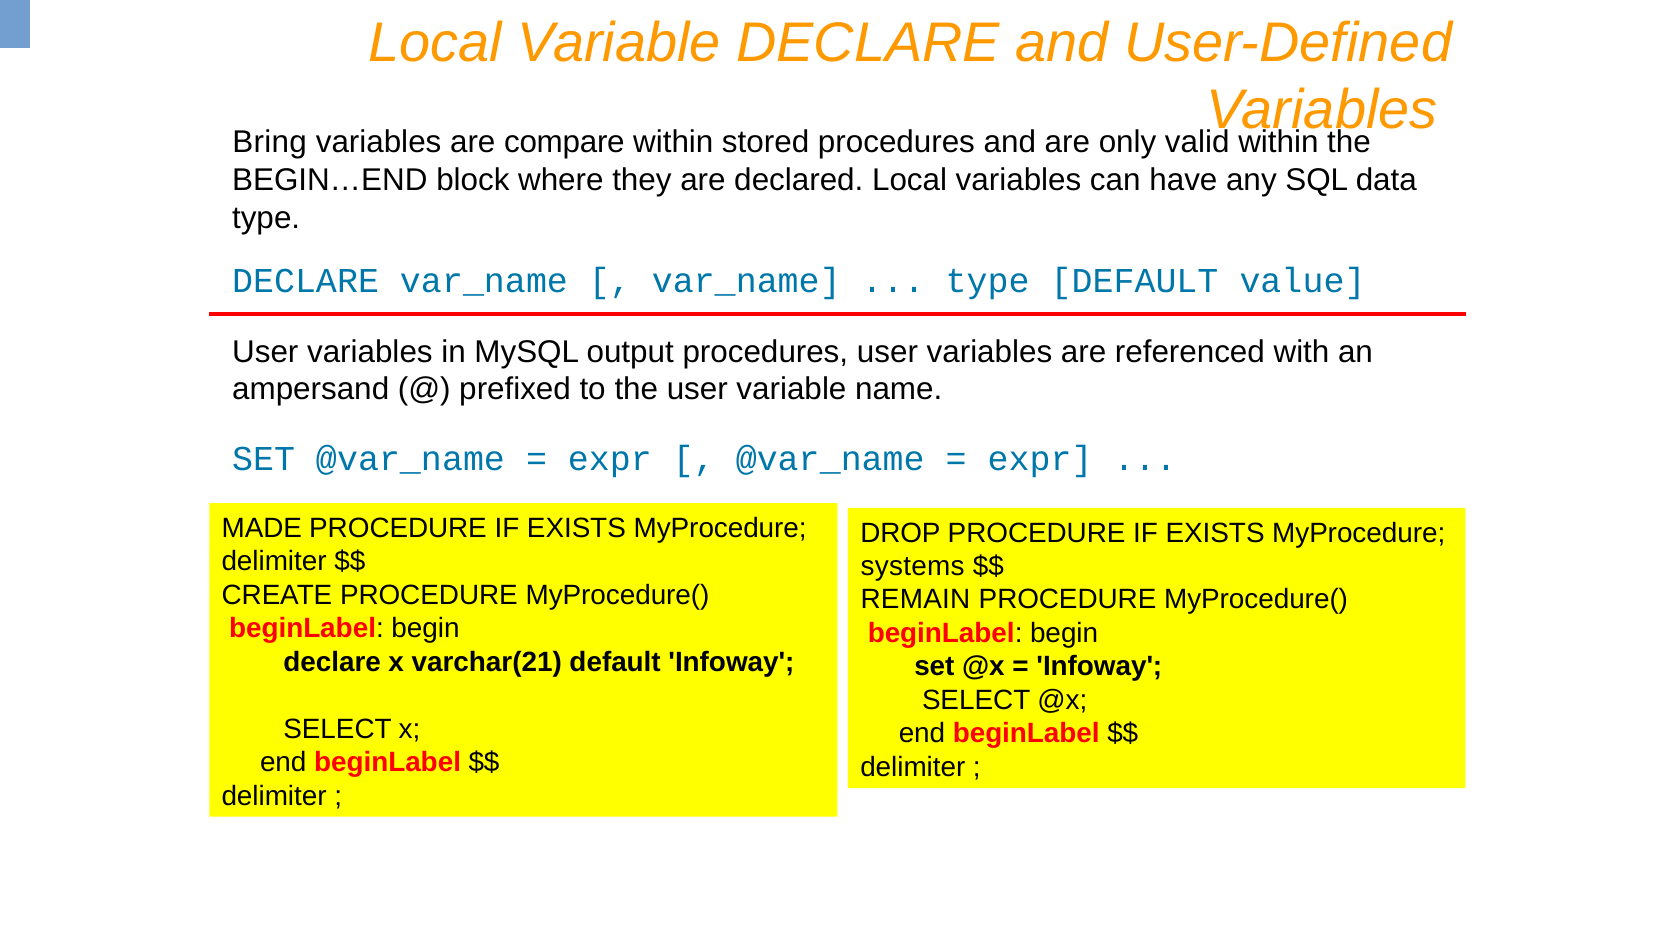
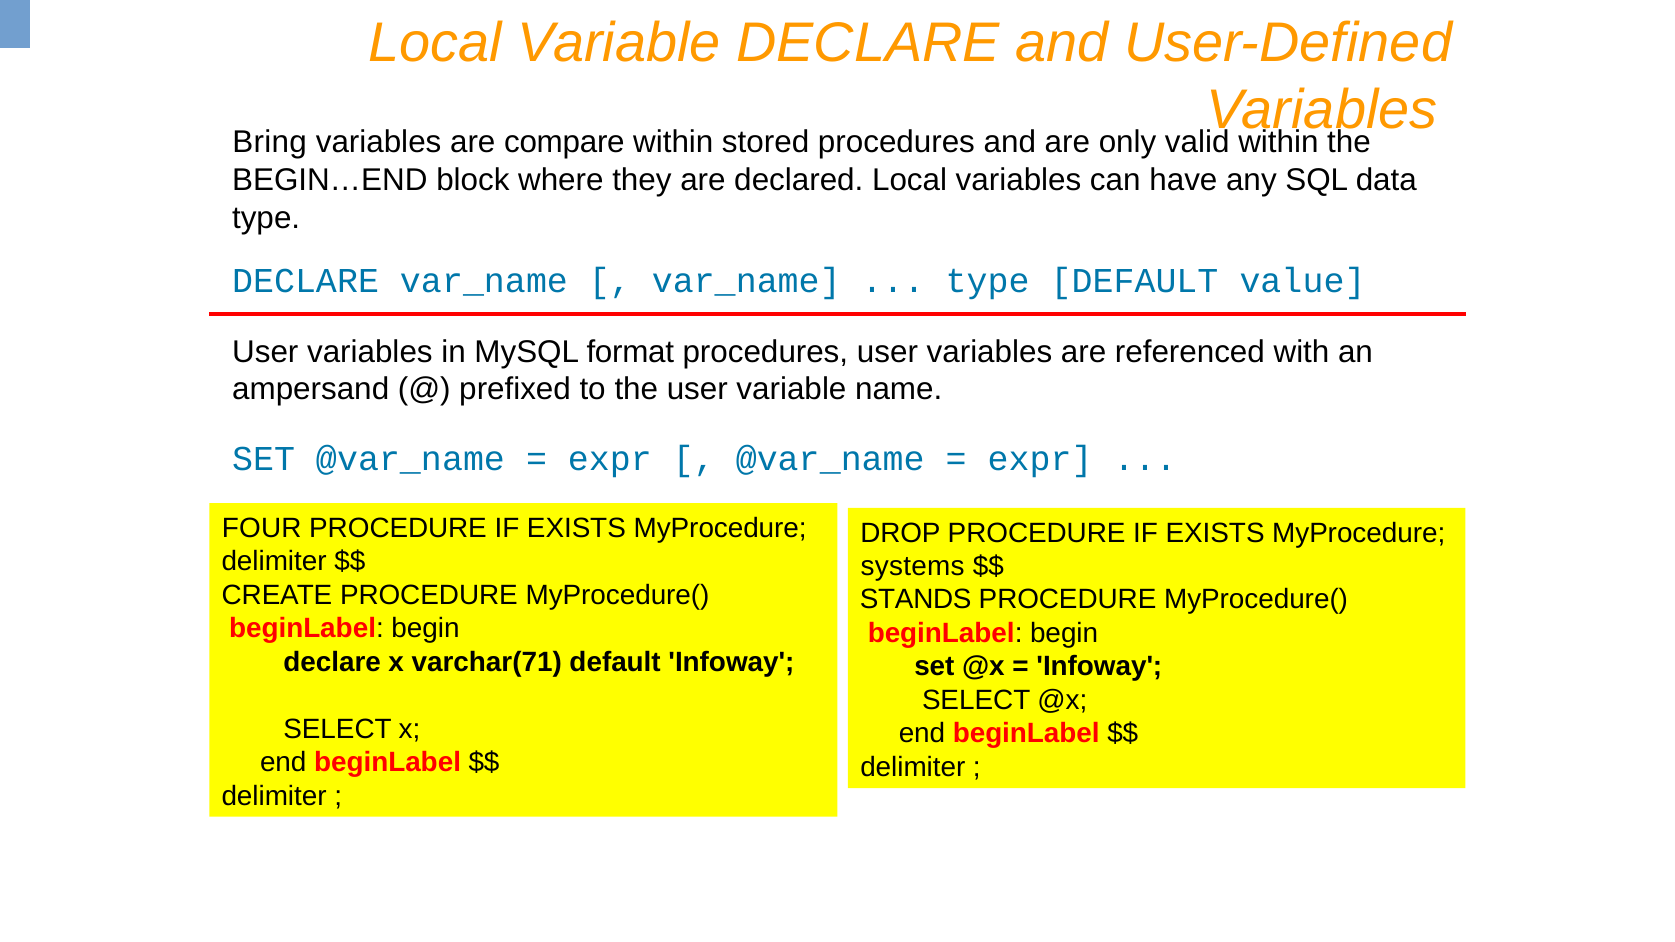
output: output -> format (630, 352)
MADE: MADE -> FOUR (262, 528)
REMAIN: REMAIN -> STANDS (916, 600)
varchar(21: varchar(21 -> varchar(71 (487, 662)
